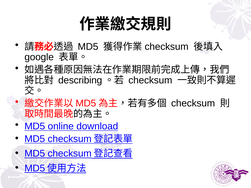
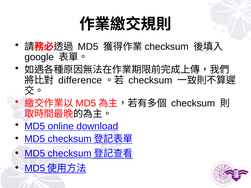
describing: describing -> difference (80, 80)
